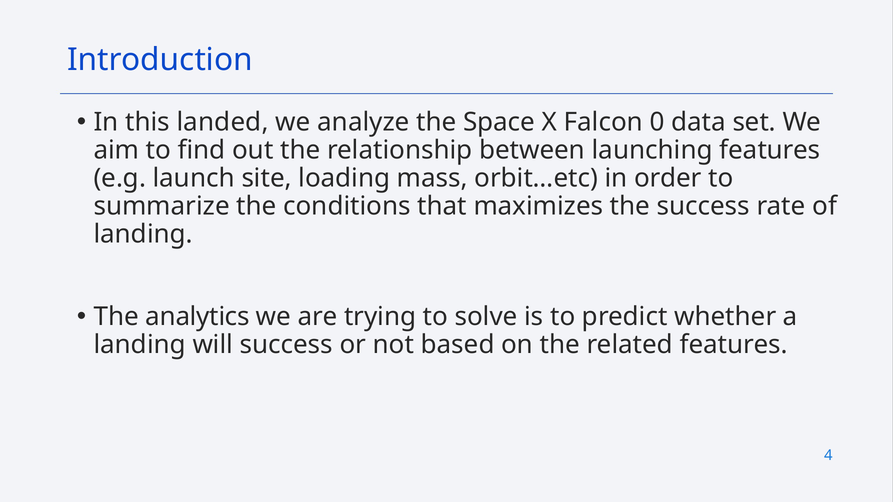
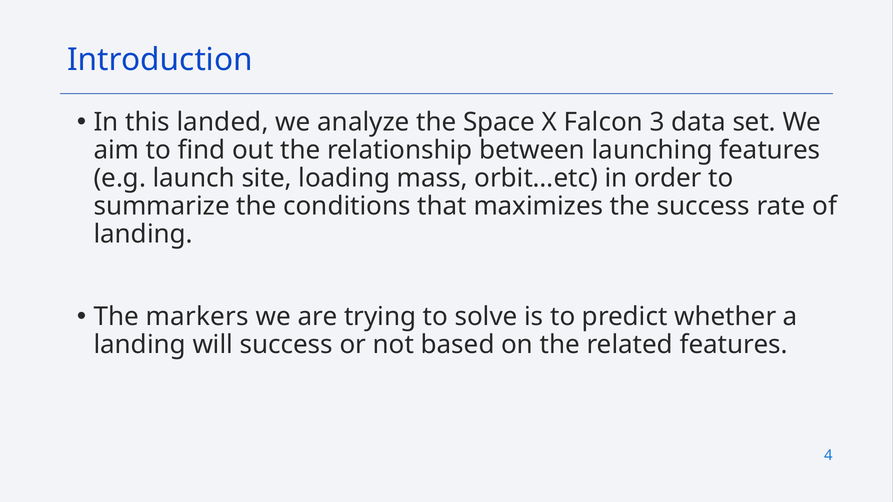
0: 0 -> 3 (657, 122)
analytics: analytics -> markers (197, 317)
